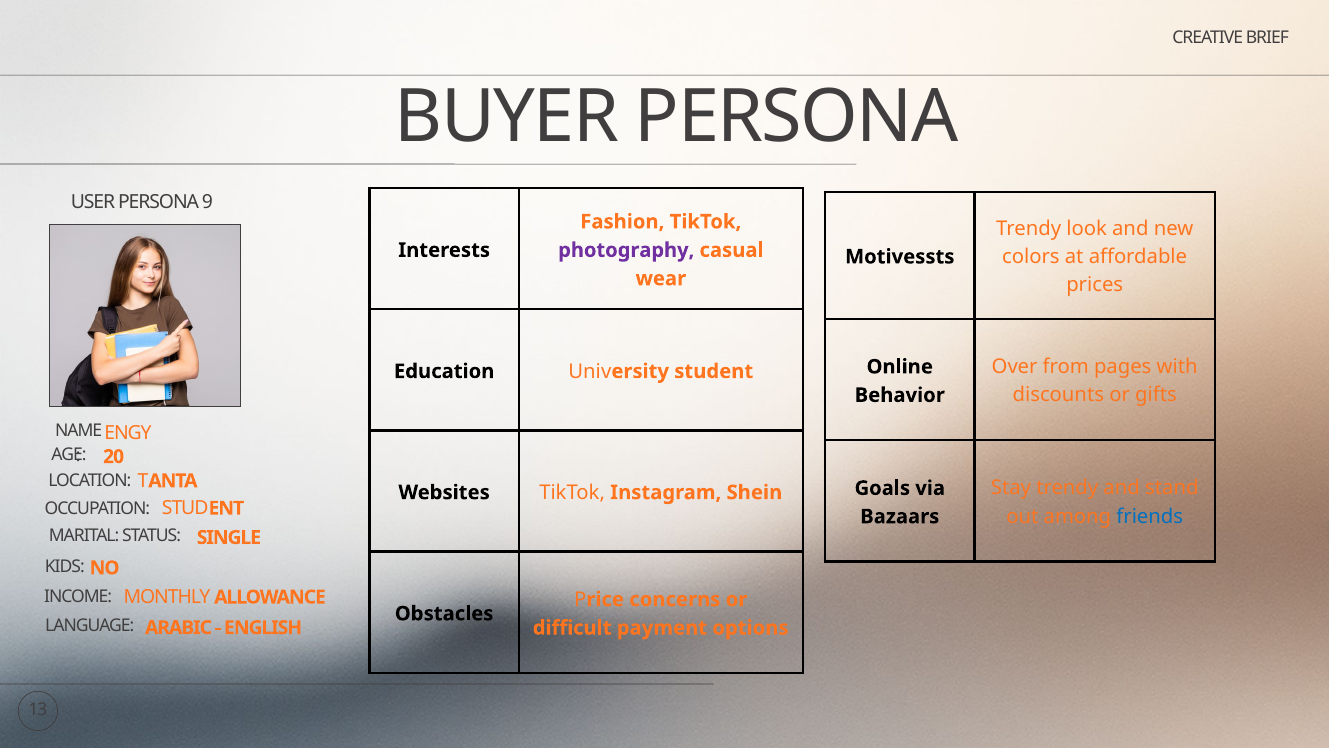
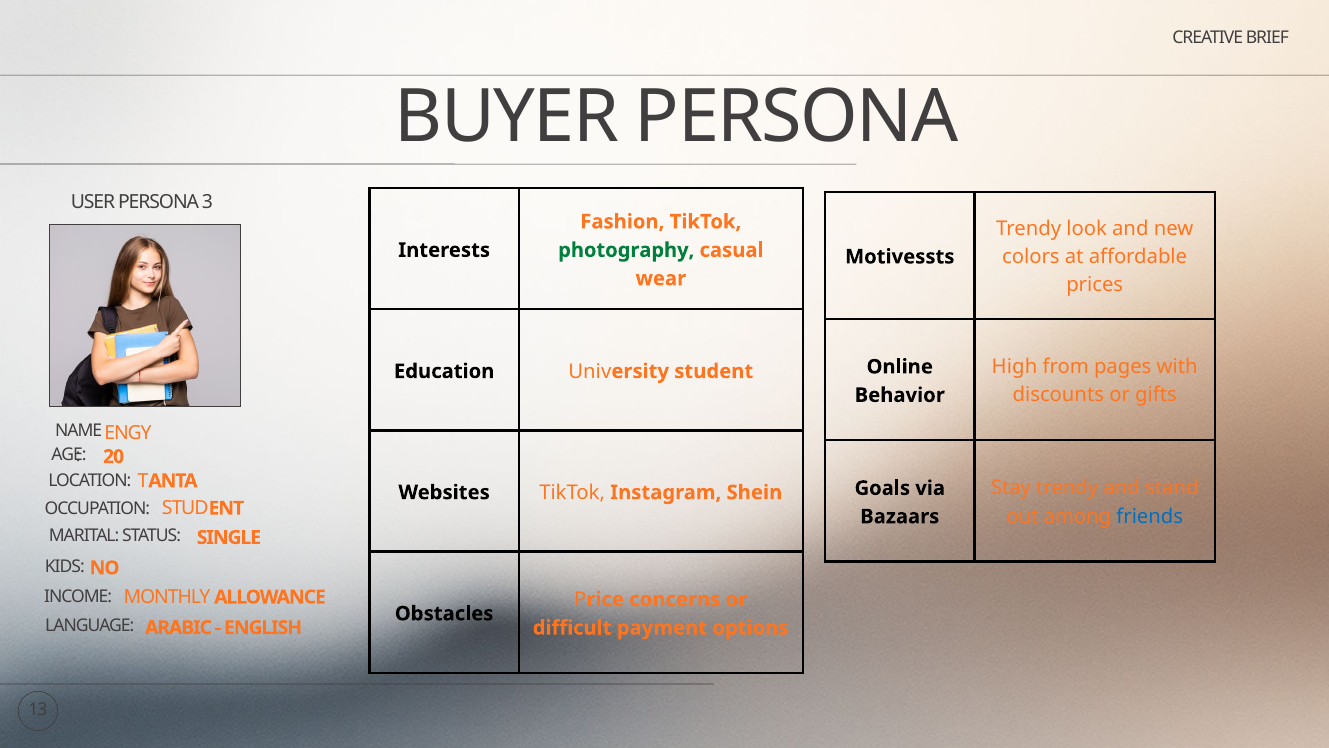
9: 9 -> 3 (208, 202)
photography colour: purple -> green (626, 250)
Over: Over -> High (1015, 367)
